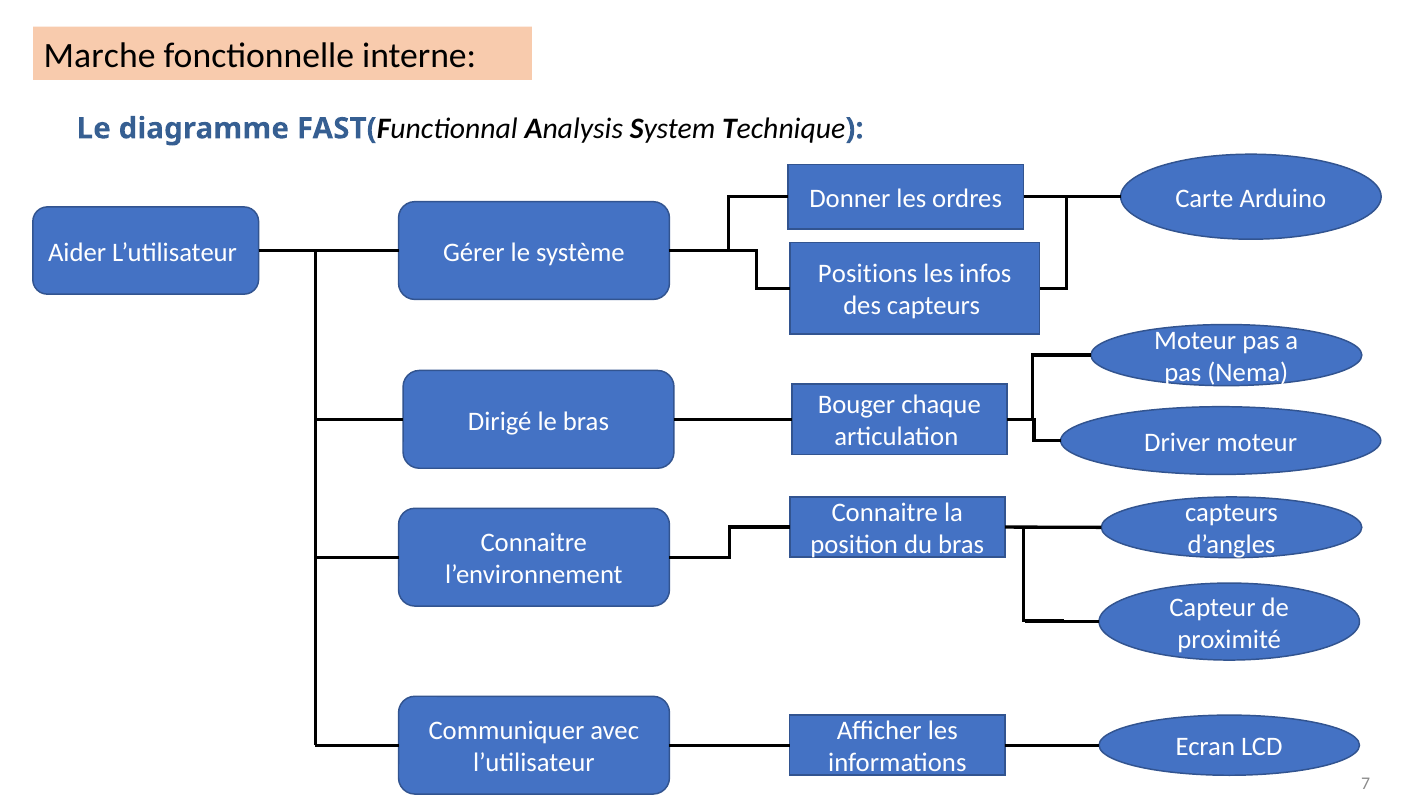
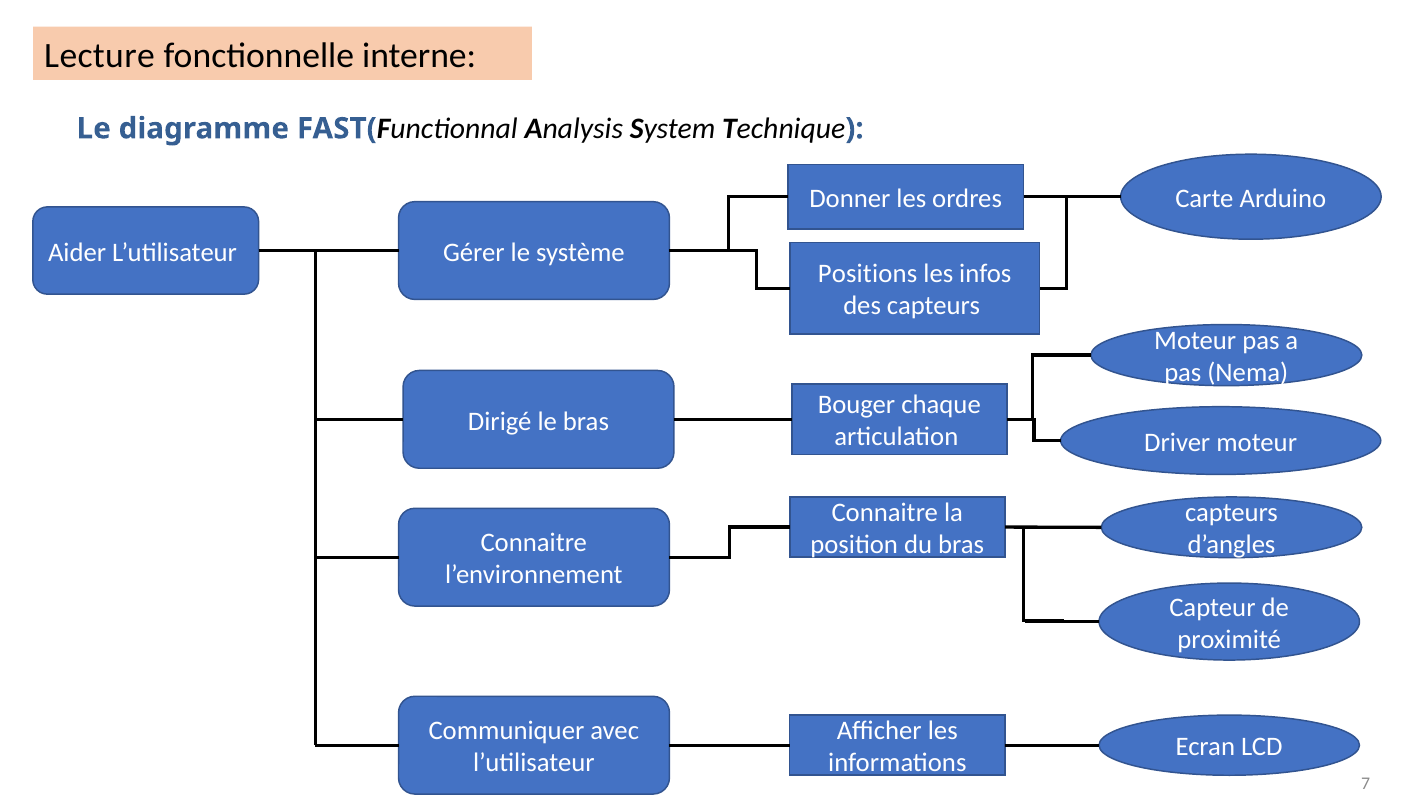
Marche: Marche -> Lecture (99, 56)
